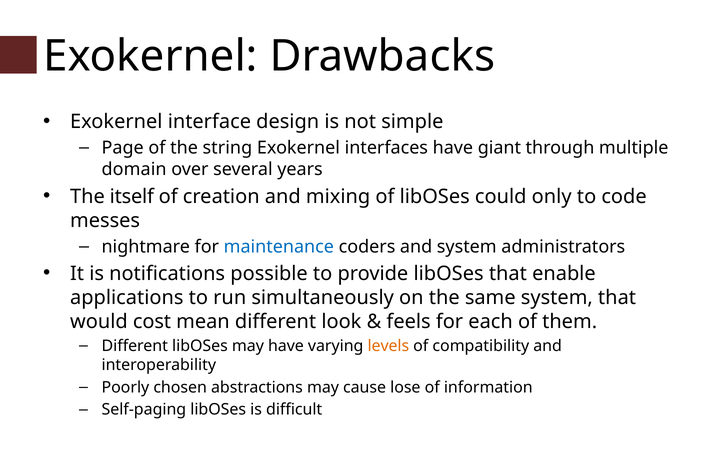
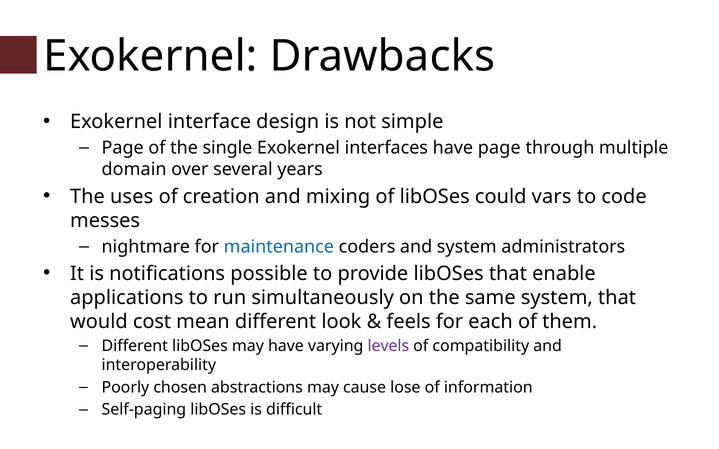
string: string -> single (227, 148)
have giant: giant -> page (499, 148)
itself: itself -> uses (132, 197)
only: only -> vars (552, 197)
levels colour: orange -> purple (388, 346)
